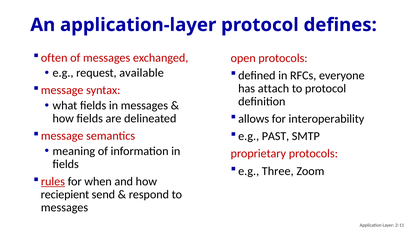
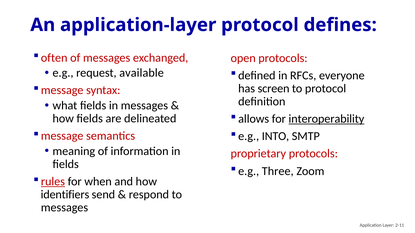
attach: attach -> screen (274, 89)
interoperability underline: none -> present (326, 119)
PAST: PAST -> INTO (275, 137)
reciepient: reciepient -> identifiers (65, 195)
